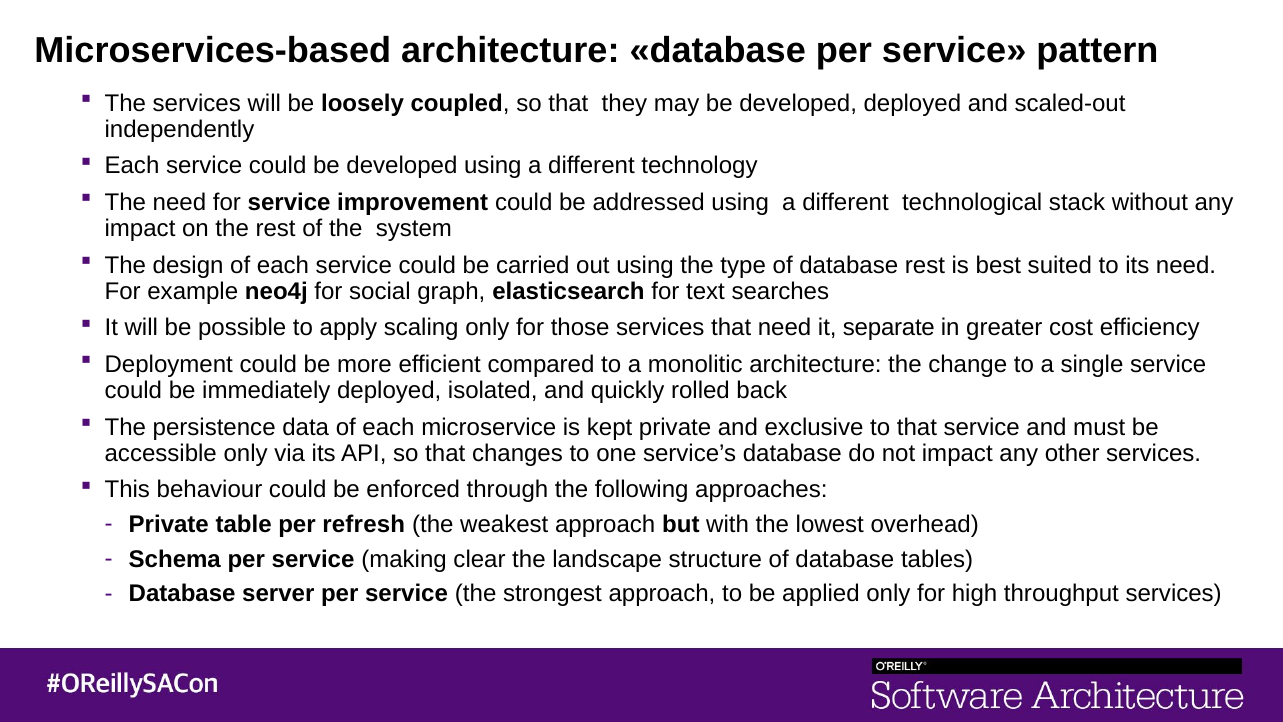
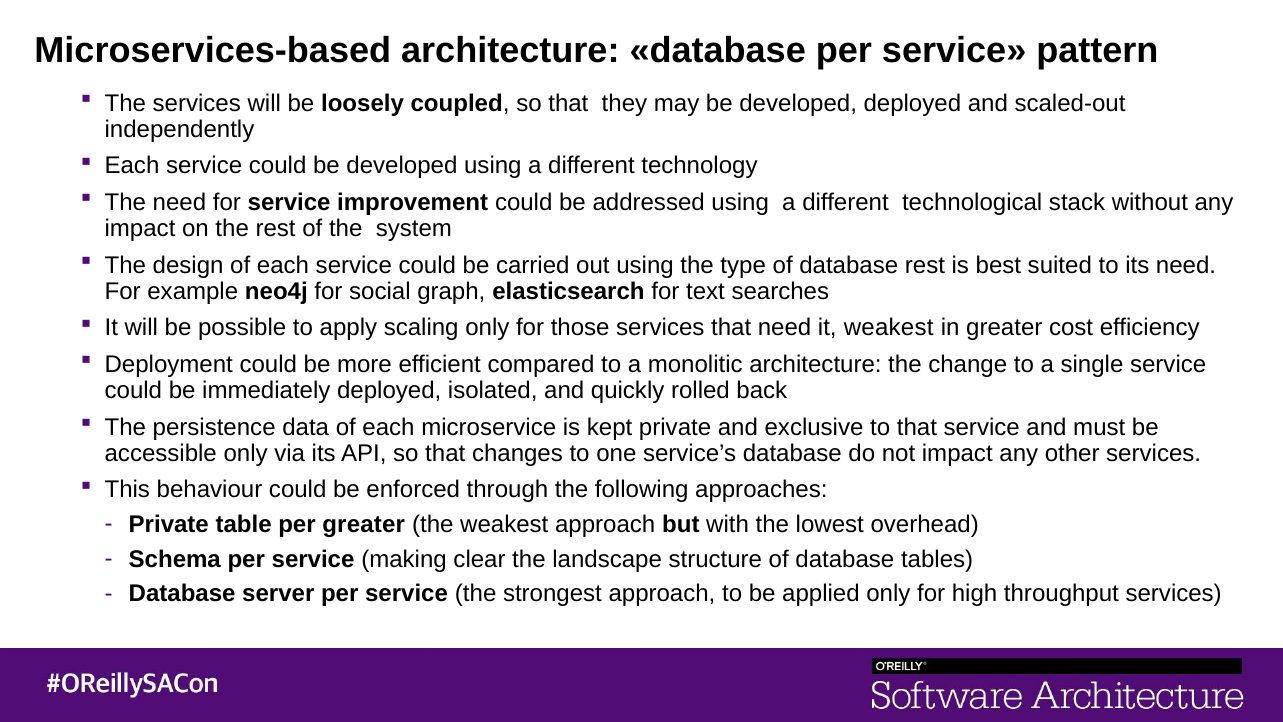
it separate: separate -> weakest (889, 328)
per refresh: refresh -> greater (364, 524)
